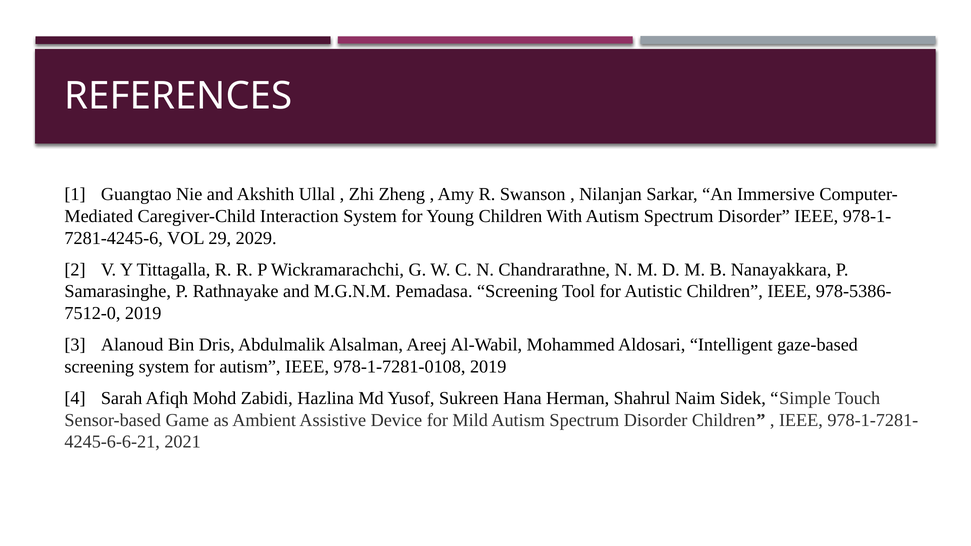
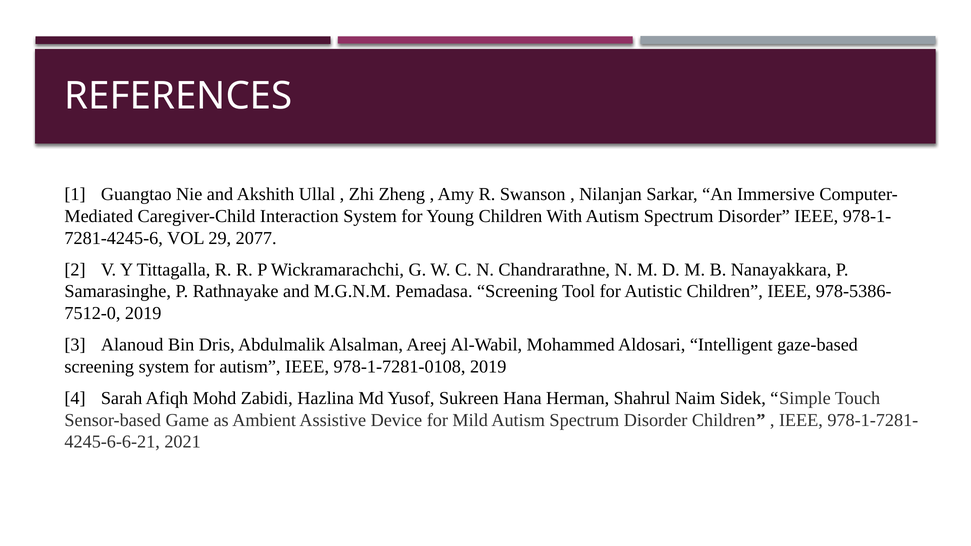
2029: 2029 -> 2077 (256, 238)
